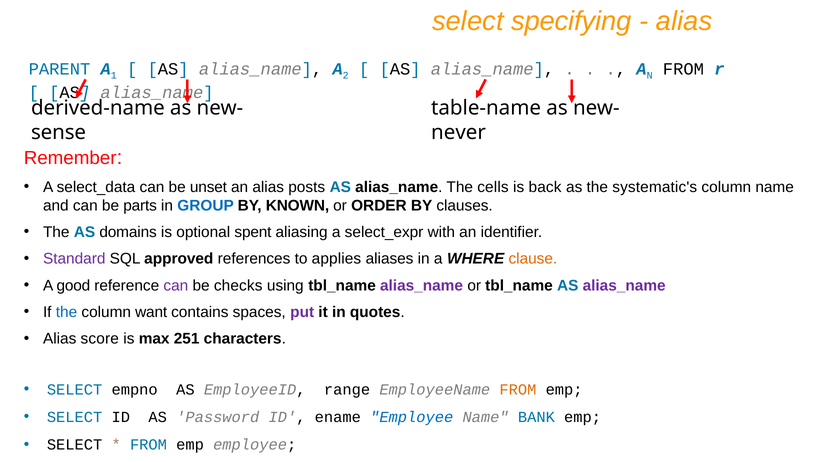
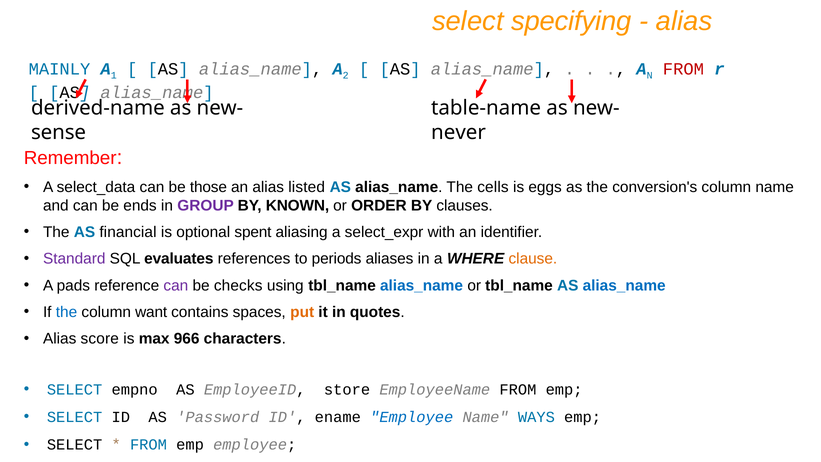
PARENT: PARENT -> MAINLY (59, 69)
FROM colour: black -> red (683, 69)
unset: unset -> those (208, 187)
posts: posts -> listed (307, 187)
back: back -> eggs (545, 187)
systematic's: systematic's -> conversion's (655, 187)
parts: parts -> ends (140, 205)
GROUP colour: blue -> purple (206, 205)
domains: domains -> financial (128, 232)
approved: approved -> evaluates (179, 259)
applies: applies -> periods (337, 259)
good: good -> pads (73, 285)
alias_name colour: purple -> blue (422, 285)
alias_name colour: purple -> blue (624, 285)
put colour: purple -> orange (302, 312)
251: 251 -> 966 (187, 339)
range: range -> store (347, 389)
FROM colour: orange -> black (518, 389)
BANK: BANK -> WAYS (536, 417)
